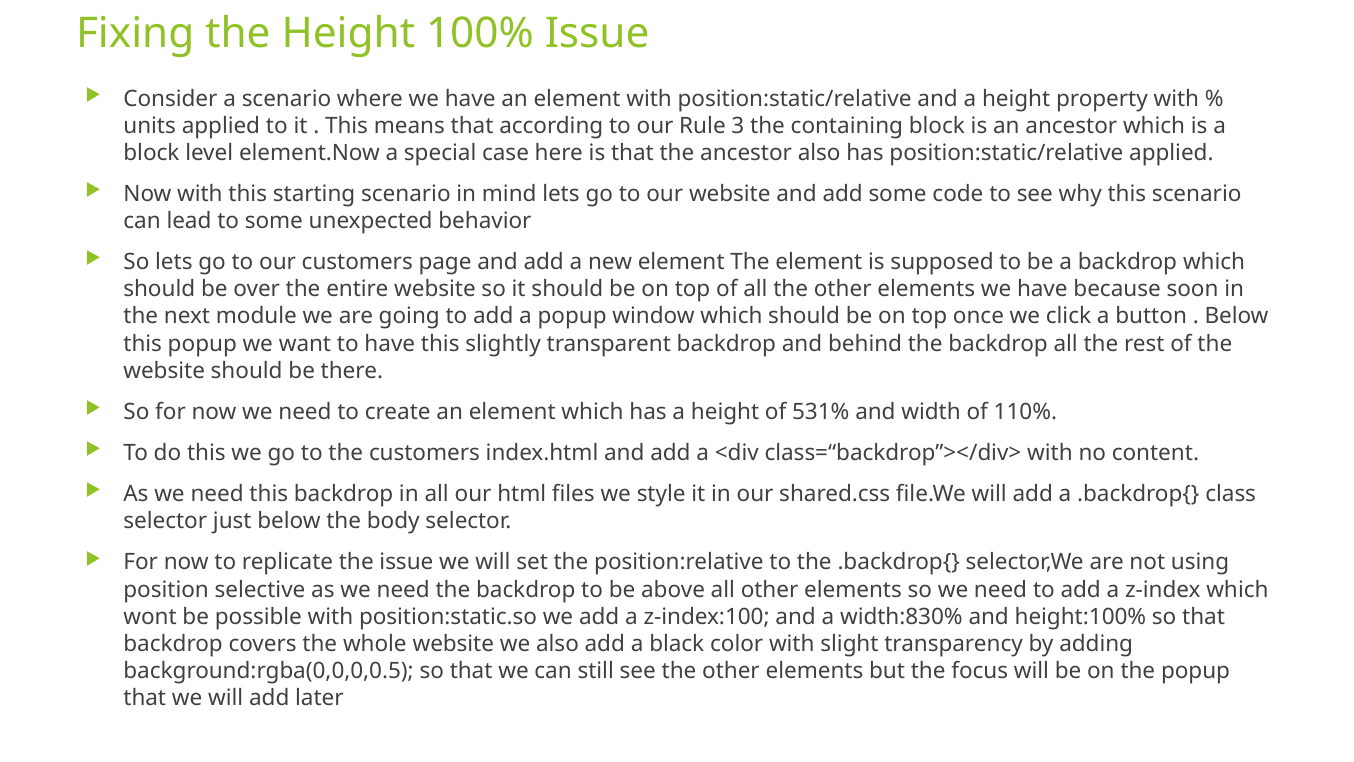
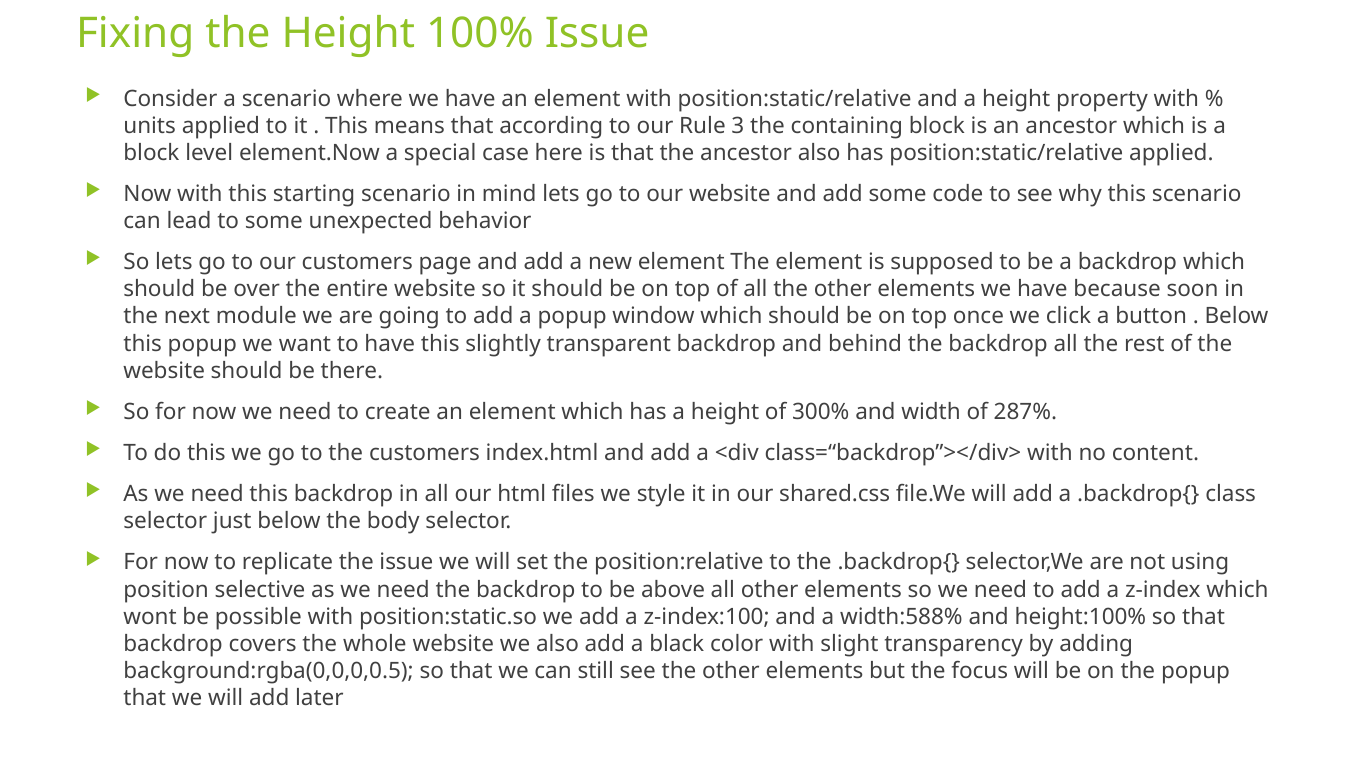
531%: 531% -> 300% (821, 412)
110%: 110% -> 287% (1025, 412)
width:830%: width:830% -> width:588% (901, 616)
